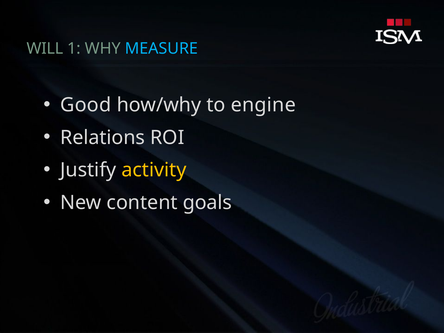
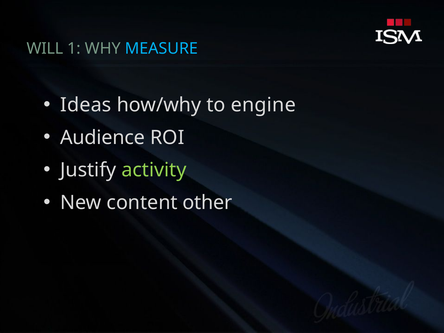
Good: Good -> Ideas (86, 105)
Relations: Relations -> Audience (103, 137)
activity colour: yellow -> light green (154, 170)
goals: goals -> other (207, 203)
